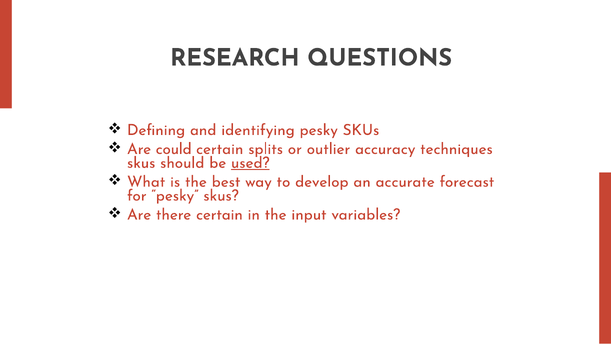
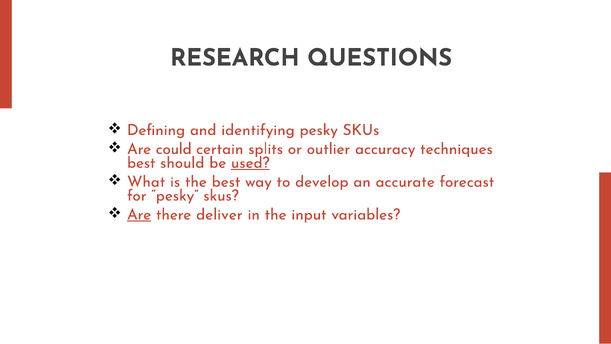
skus: skus -> best (141, 163)
Are underline: none -> present (139, 214)
there certain: certain -> deliver (219, 214)
